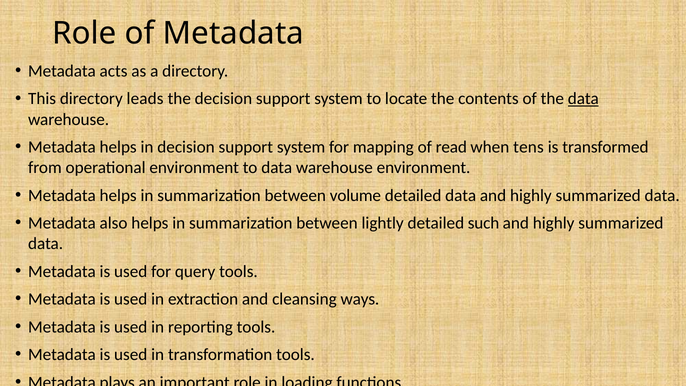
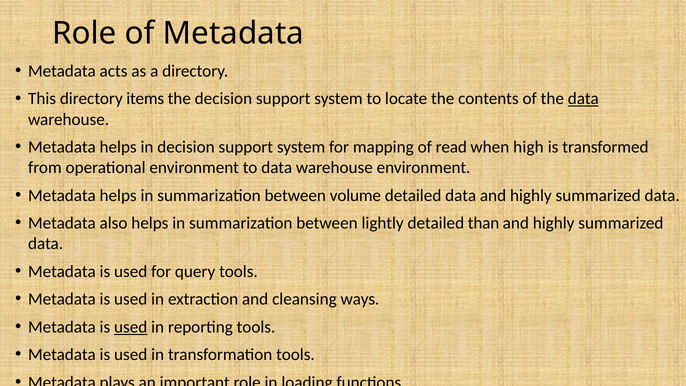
leads: leads -> items (145, 99)
tens: tens -> high (528, 147)
such: such -> than (484, 223)
used underline: none -> present (131, 327)
